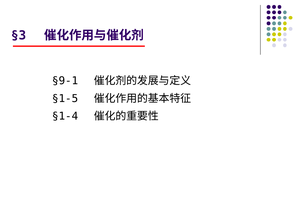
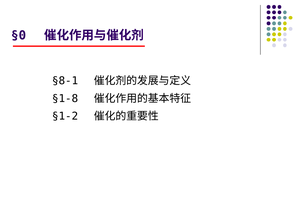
§3: §3 -> §0 (19, 35)
§9-1: §9-1 -> §8-1 (65, 81)
§1-5: §1-5 -> §1-8 (65, 99)
§1-4: §1-4 -> §1-2 (65, 116)
